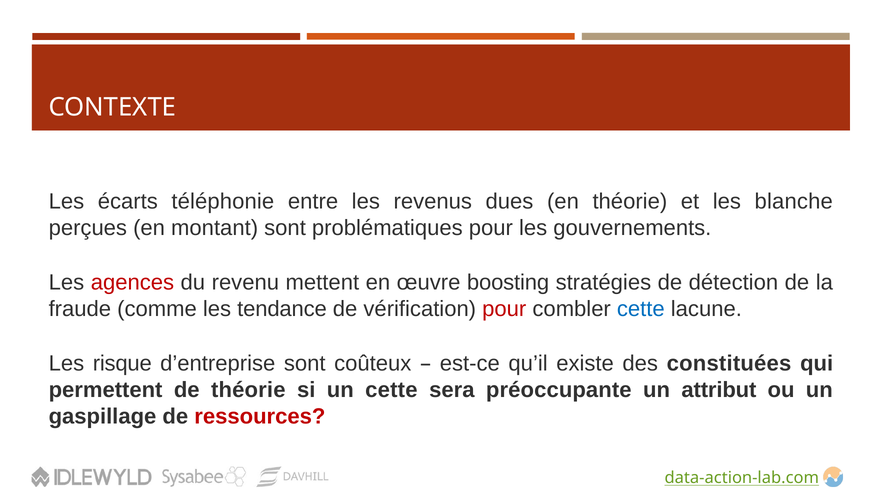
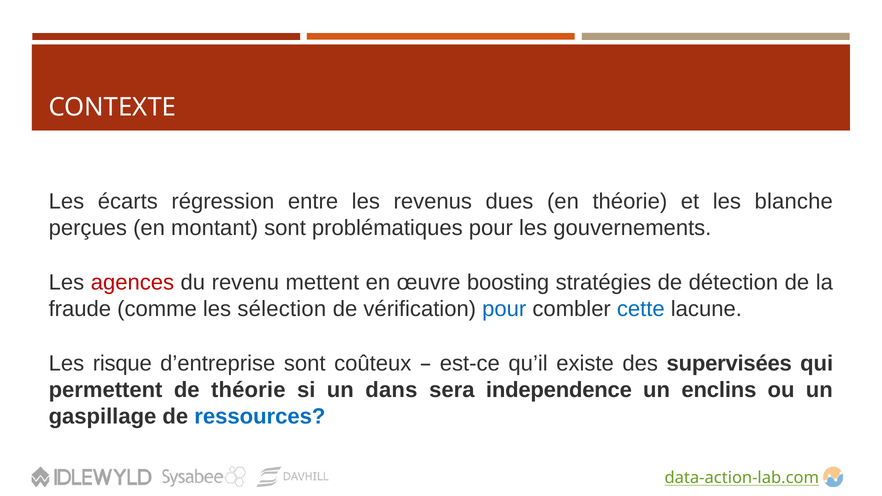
téléphonie: téléphonie -> régression (223, 201)
tendance: tendance -> sélection (282, 309)
pour colour: red -> blue (504, 309)
constituées: constituées -> supervisées (729, 364)
un cette: cette -> dans (391, 390)
préoccupante: préoccupante -> independence (559, 390)
attribut: attribut -> enclins (719, 390)
ressources colour: red -> blue (260, 417)
